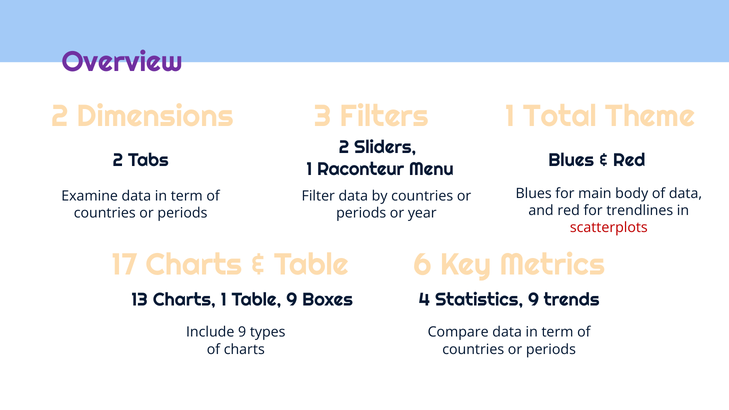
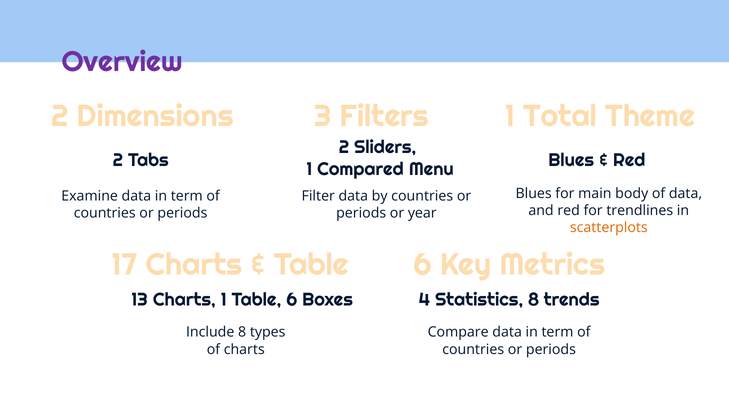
Raconteur: Raconteur -> Compared (360, 169)
scatterplots colour: red -> orange (609, 228)
Table 9: 9 -> 6 (292, 300)
Statistics 9: 9 -> 8 (534, 300)
Include 9: 9 -> 8 (242, 332)
